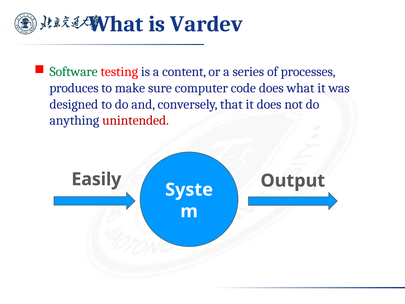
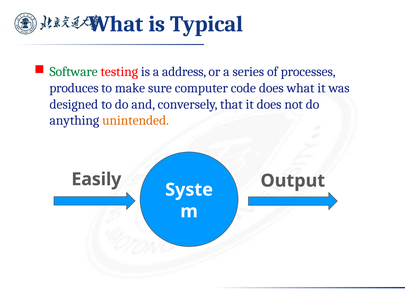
Vardev: Vardev -> Typical (207, 24)
content: content -> address (184, 72)
unintended colour: red -> orange (136, 120)
